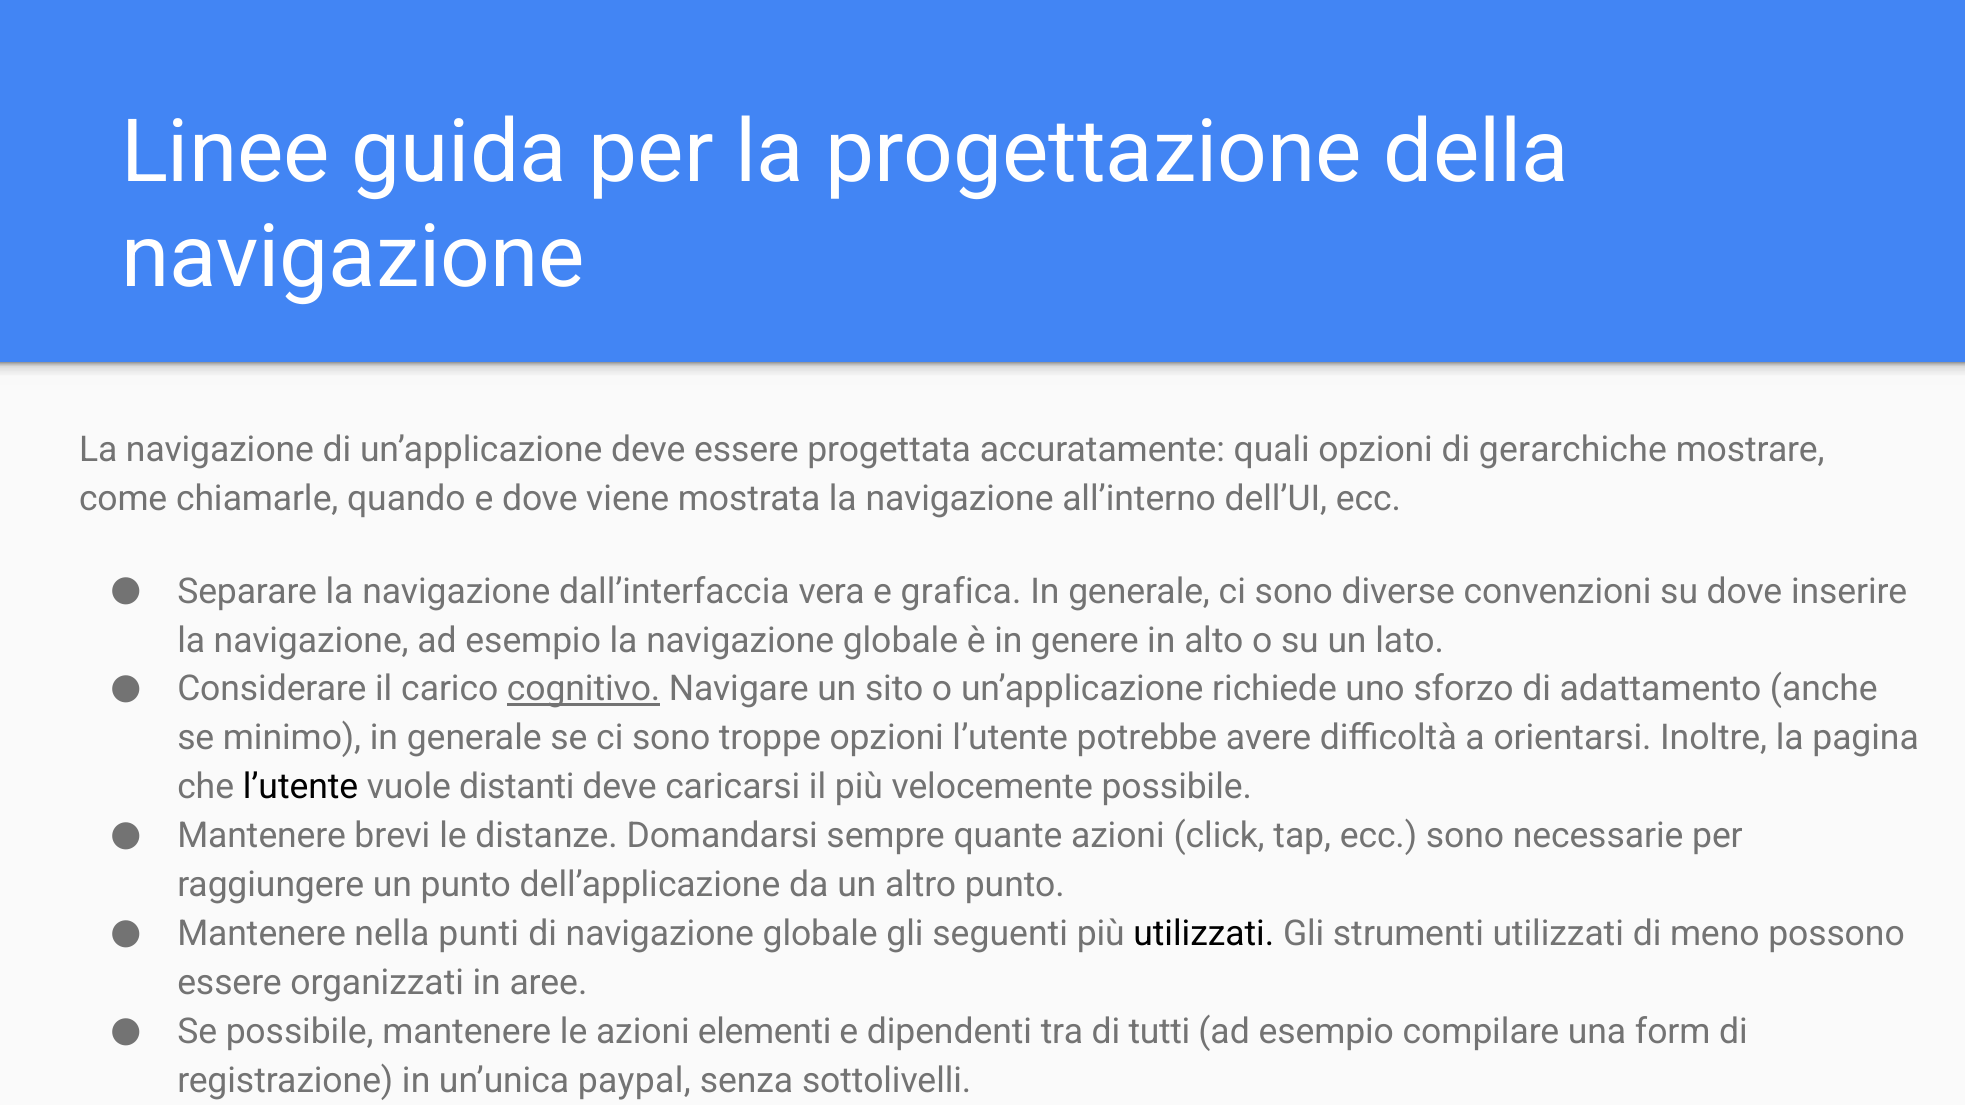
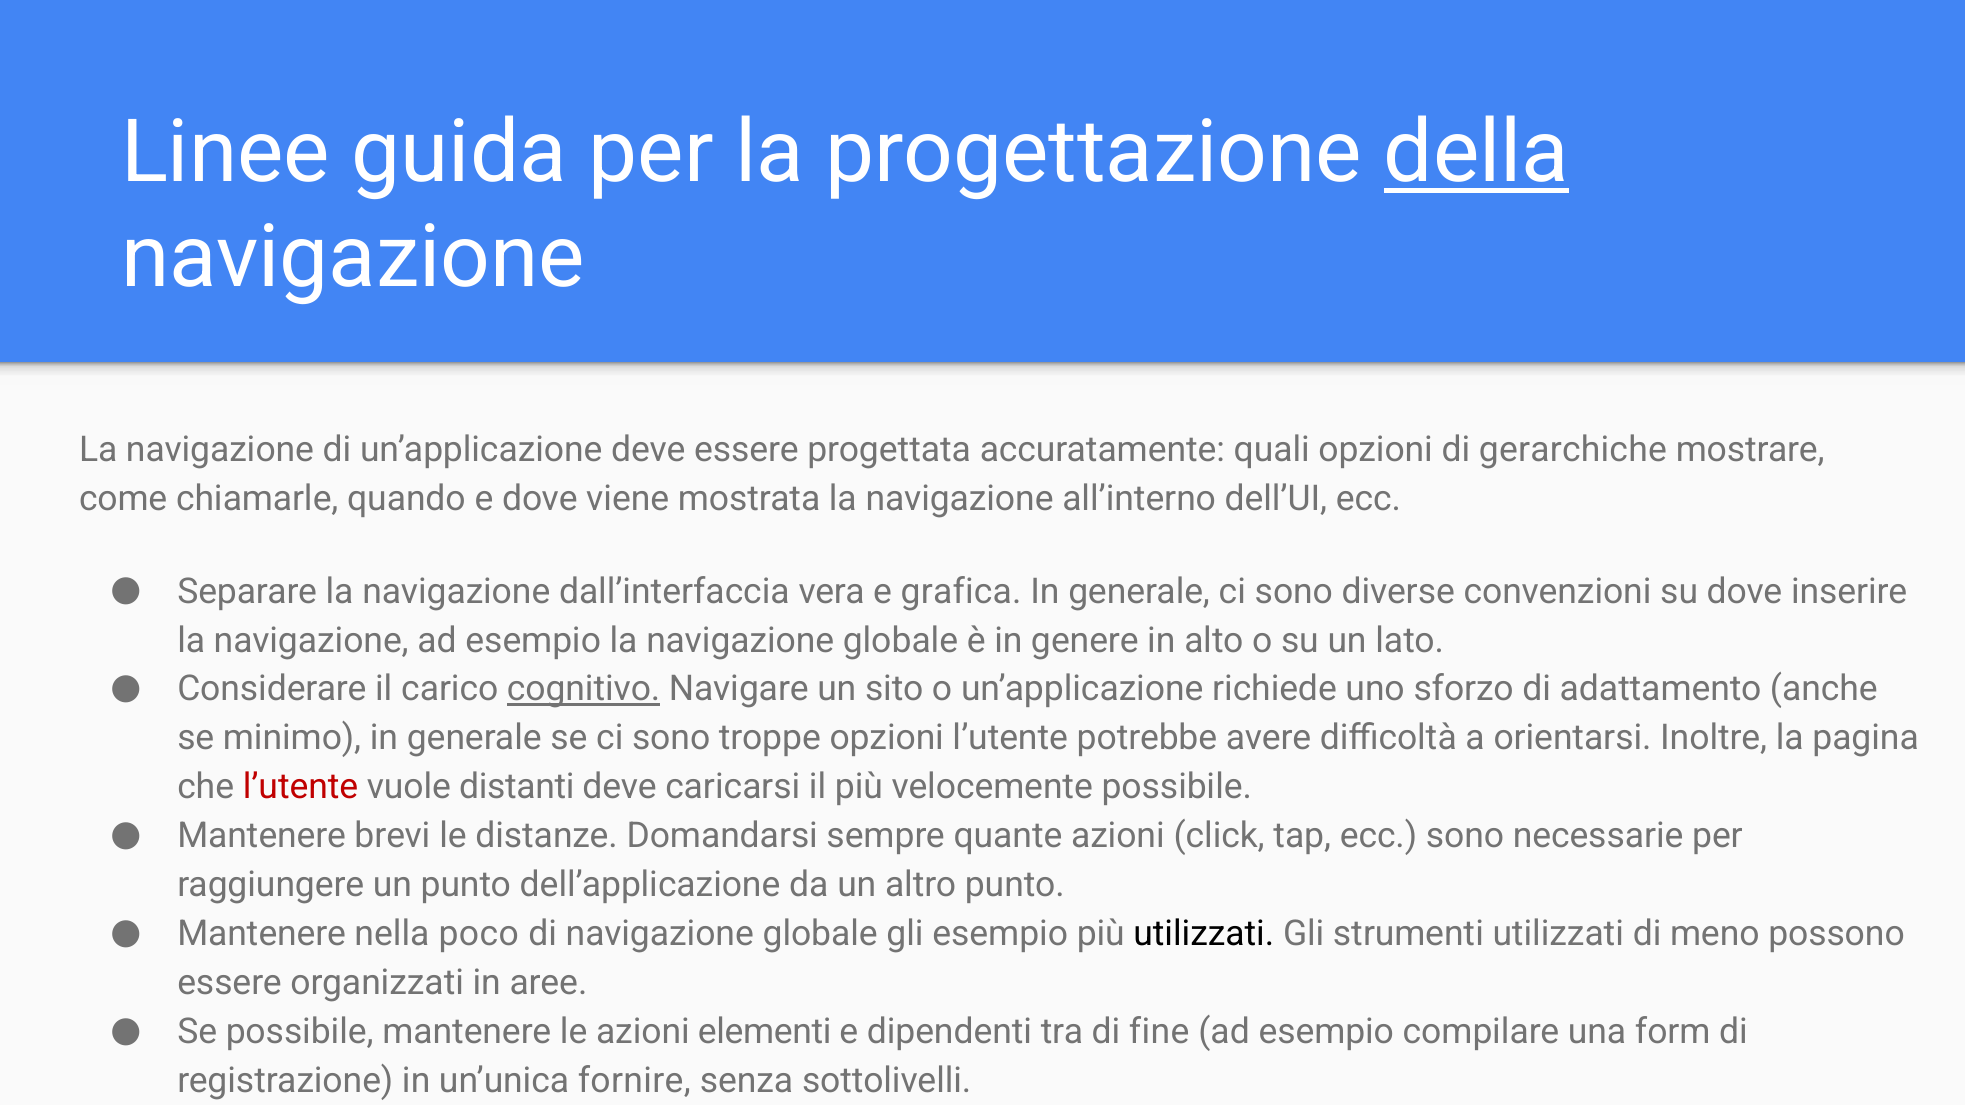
della underline: none -> present (1477, 153)
l’utente colour: black -> red (301, 787)
punti: punti -> poco (479, 934)
gli seguenti: seguenti -> esempio (1000, 934)
tutti: tutti -> fine (1159, 1032)
paypal: paypal -> fornire (634, 1081)
